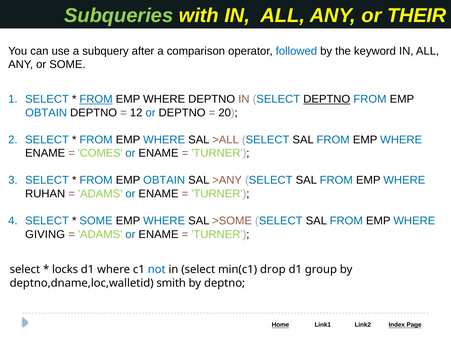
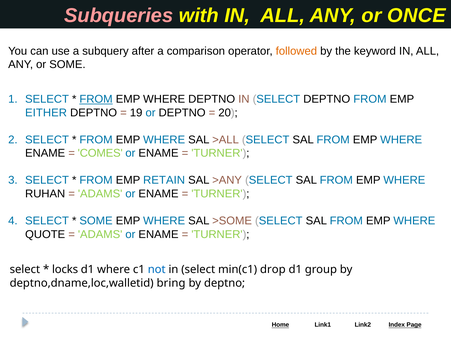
Subqueries colour: light green -> pink (119, 16)
THEIR: THEIR -> ONCE (416, 16)
followed colour: blue -> orange (296, 51)
DEPTNO underline: present -> none (327, 99)
OBTAIN: OBTAIN -> EITHER (46, 113)
12: 12 -> 19 (136, 113)
OBTAIN: OBTAIN -> RETAIN (164, 180)
GIVING: GIVING -> QUOTE (45, 235)
smith: smith -> bring (171, 283)
